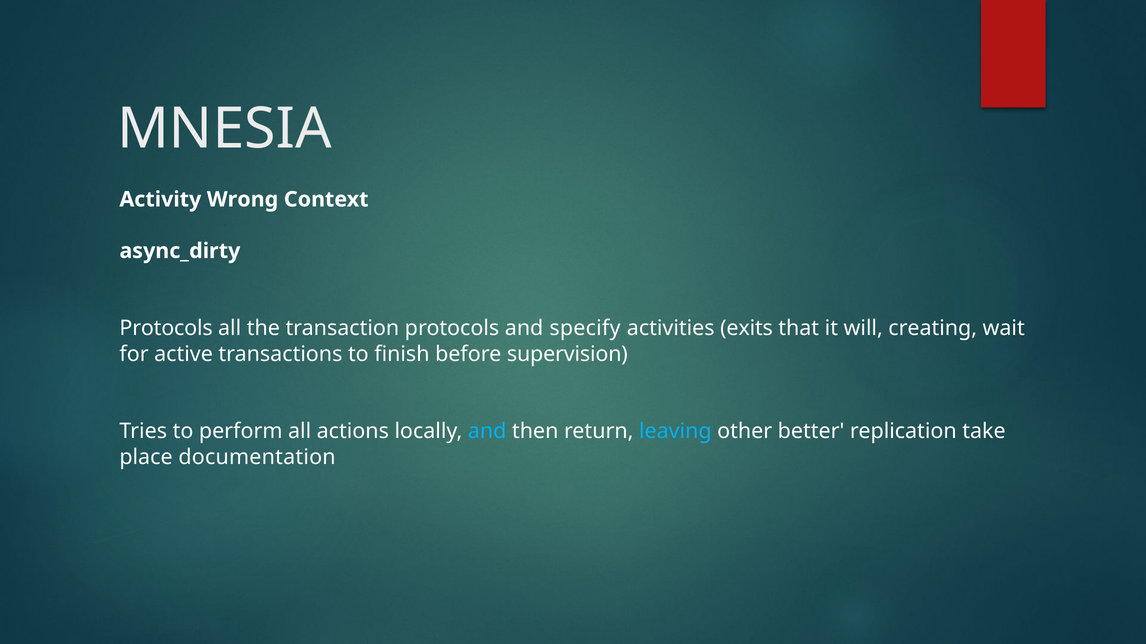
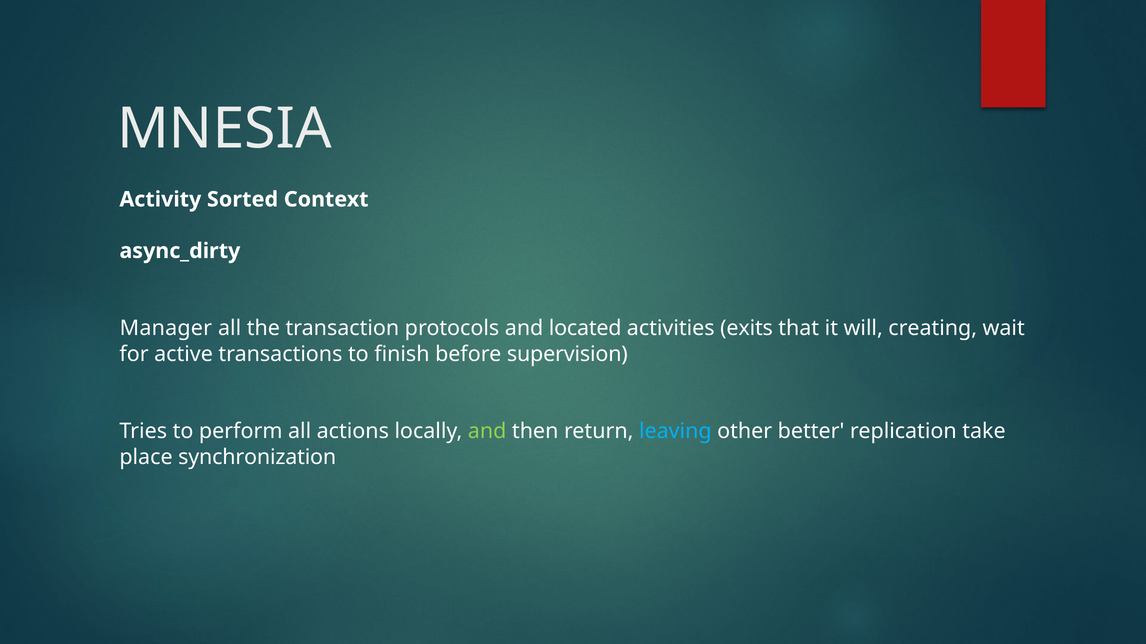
Wrong: Wrong -> Sorted (242, 200)
Protocols: Protocols -> Manager (166, 329)
specify: specify -> located (585, 329)
and colour: light blue -> light green (487, 432)
documentation: documentation -> synchronization (257, 457)
